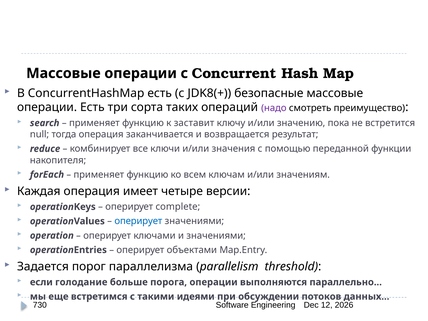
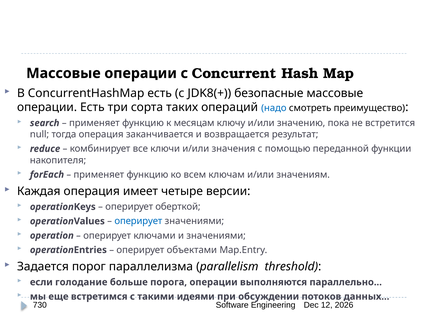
надо colour: purple -> blue (274, 108)
заставит: заставит -> месяцам (194, 123)
complete: complete -> оберткой (178, 207)
